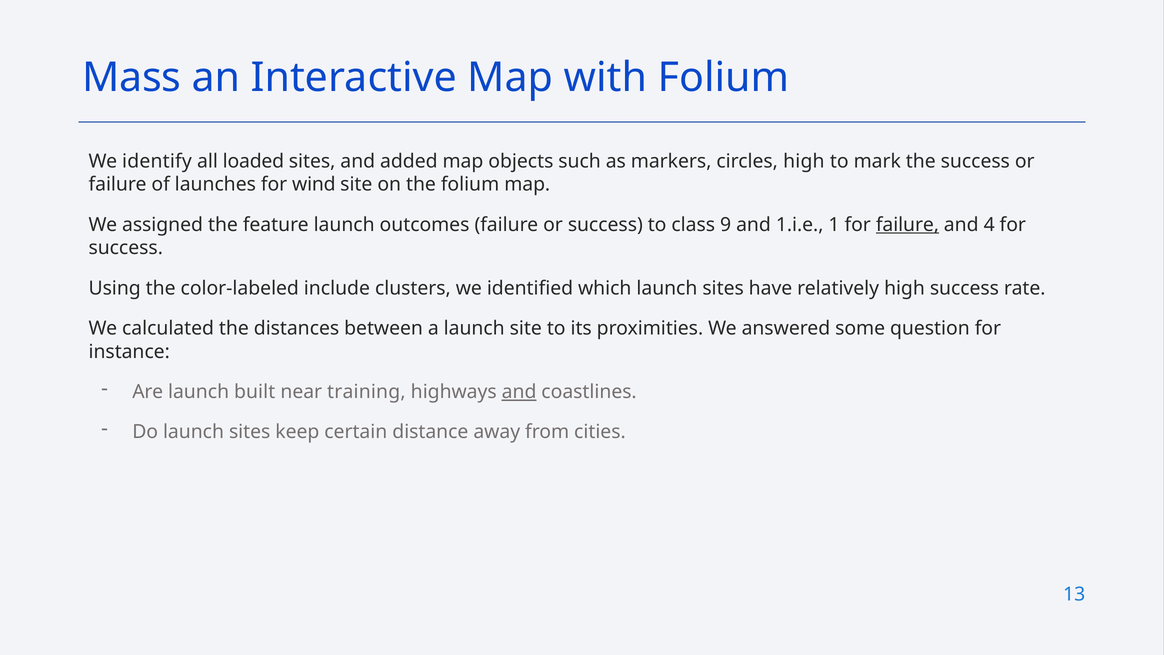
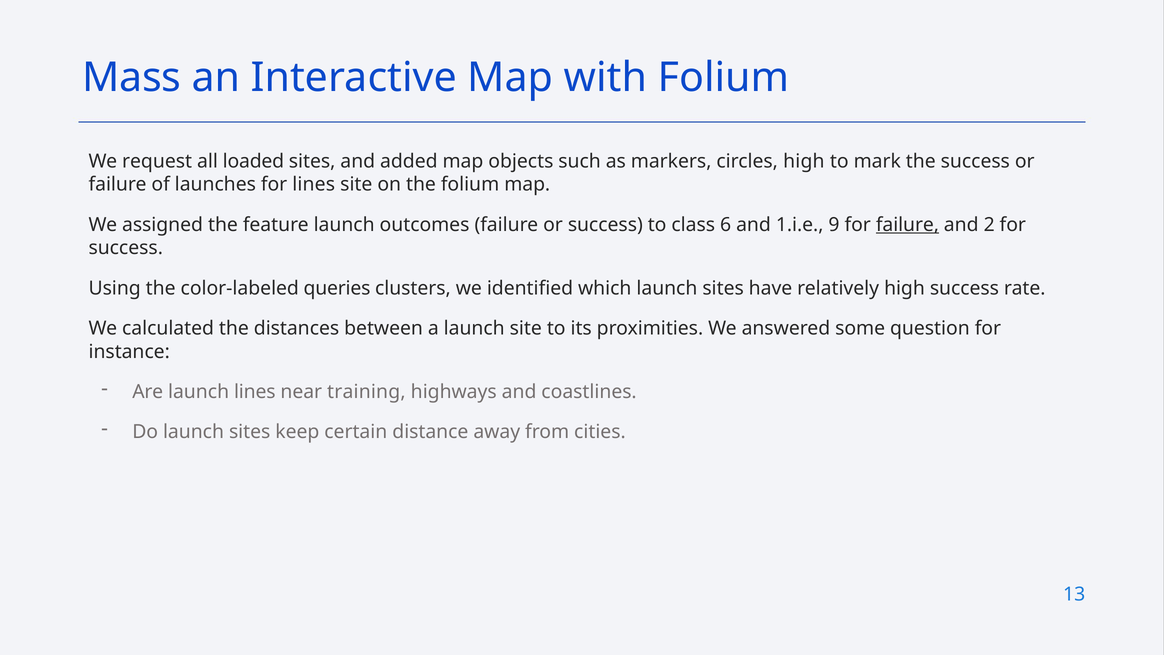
identify: identify -> request (157, 161)
for wind: wind -> lines (314, 184)
9: 9 -> 6 (726, 225)
1: 1 -> 9 (834, 225)
4: 4 -> 2 (989, 225)
include: include -> queries (337, 288)
launch built: built -> lines (255, 392)
and underline: present -> none (519, 392)
